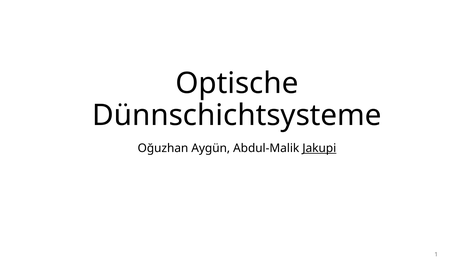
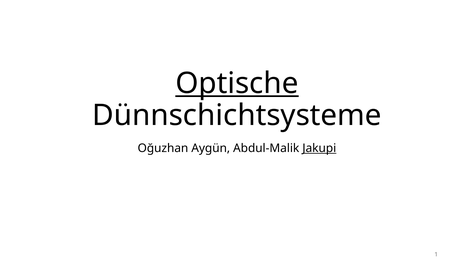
Optische underline: none -> present (237, 83)
